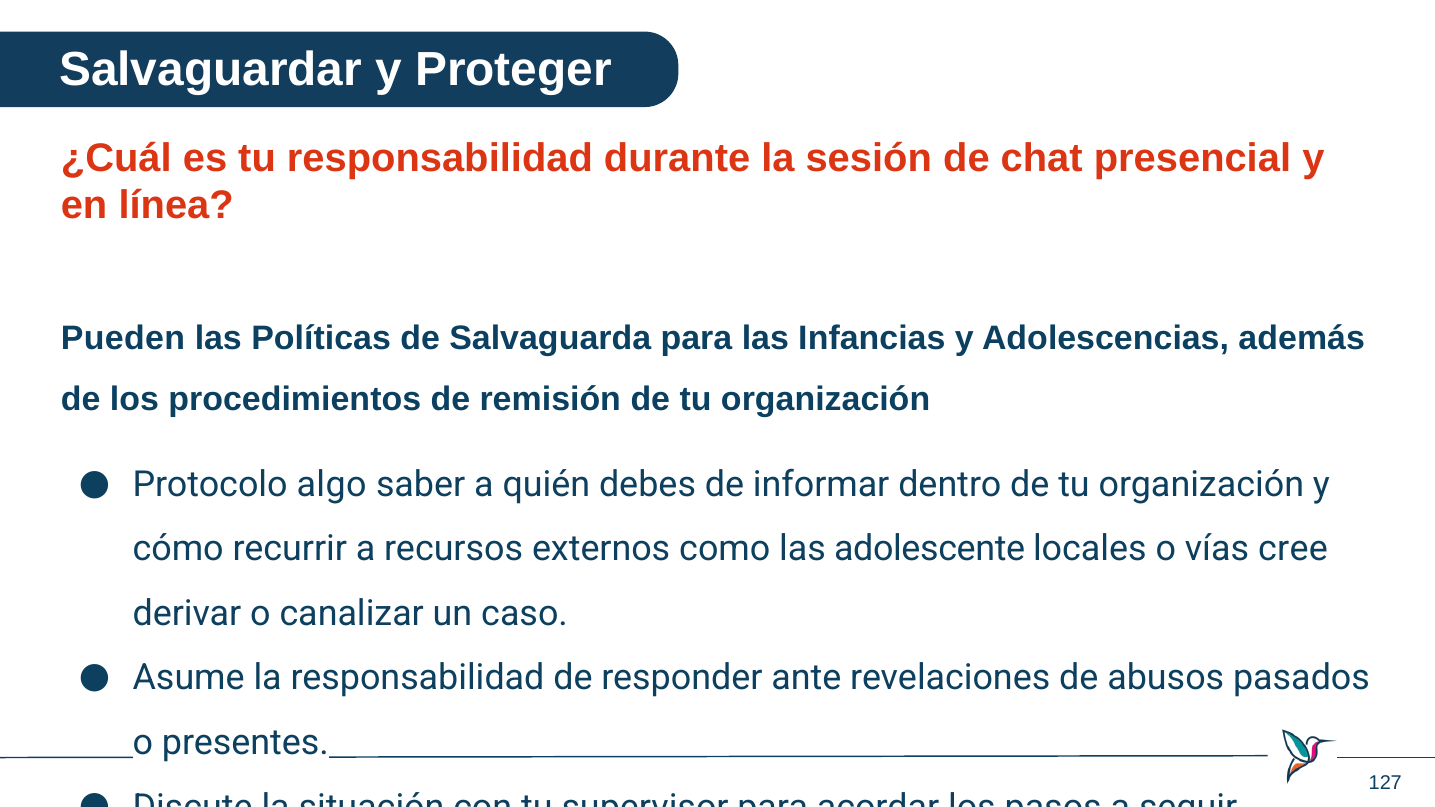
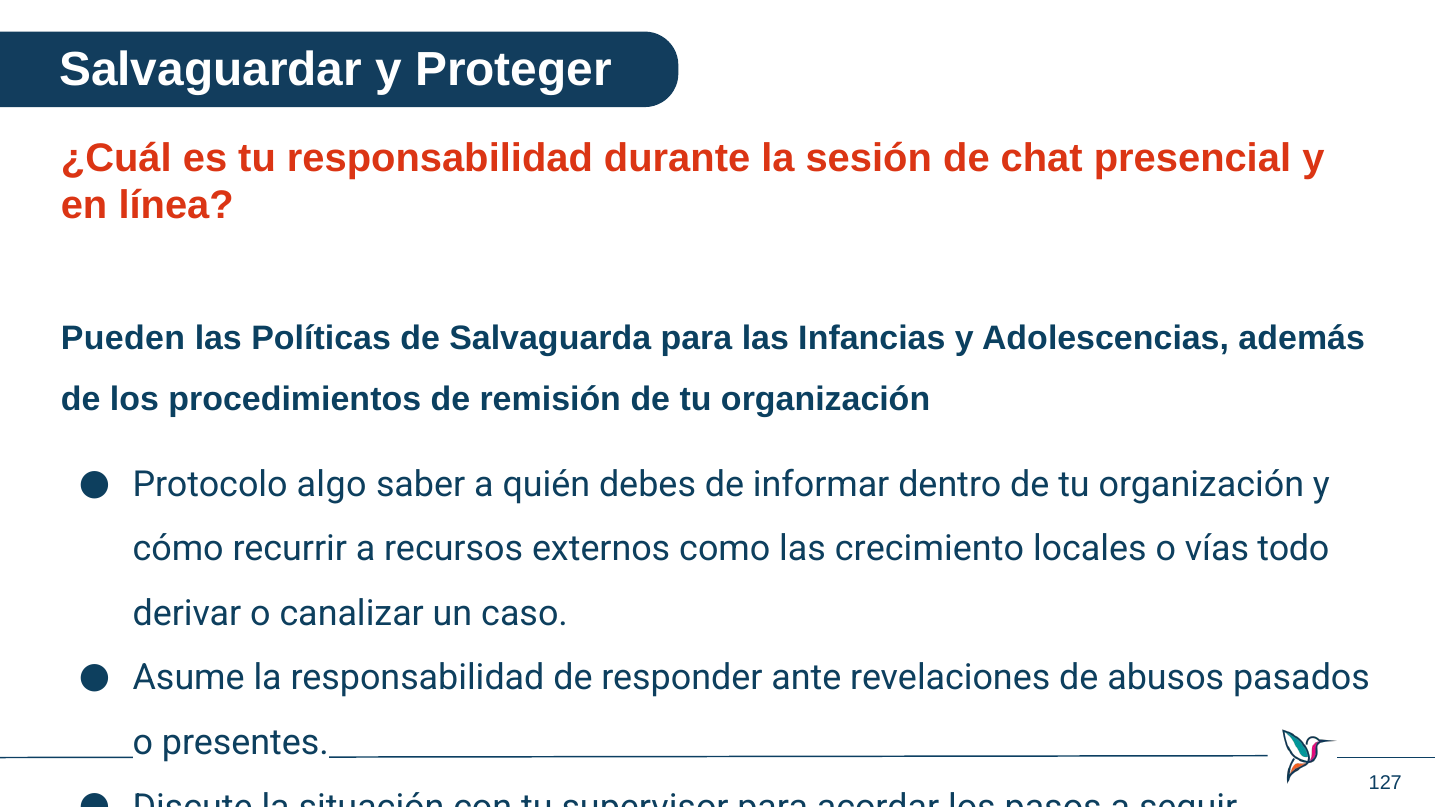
adolescente: adolescente -> crecimiento (929, 549)
cree: cree -> todo (1293, 549)
